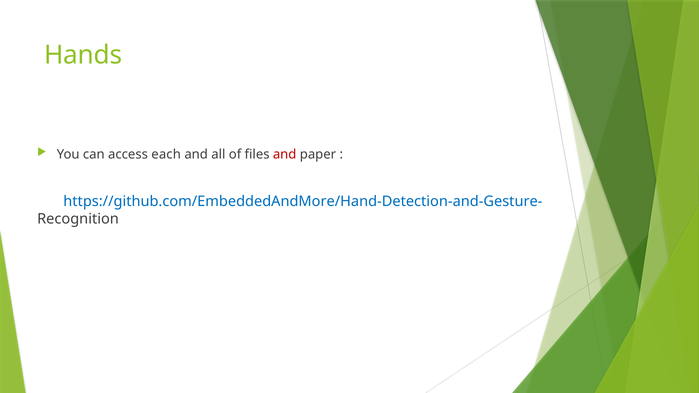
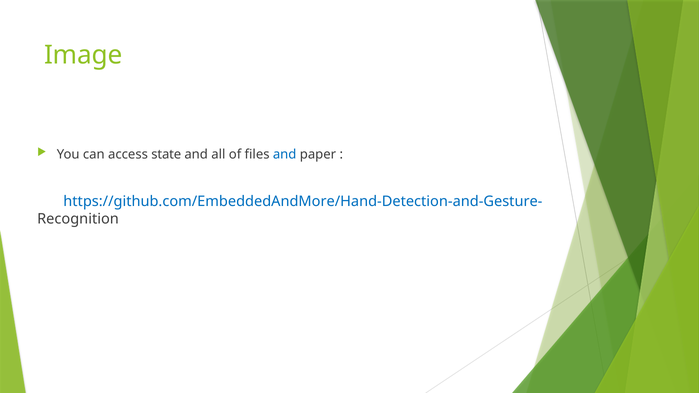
Hands: Hands -> Image (83, 55)
each: each -> state (166, 154)
and colour: red -> blue (285, 154)
